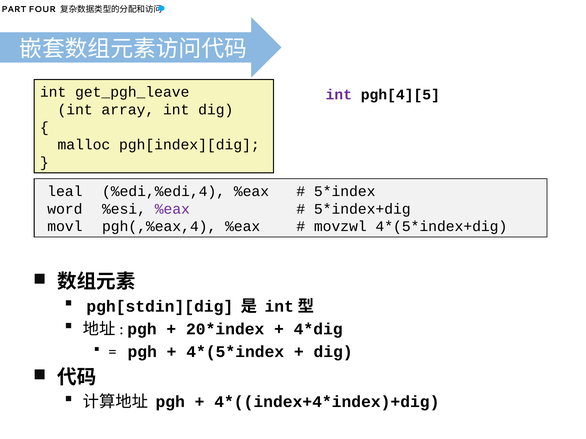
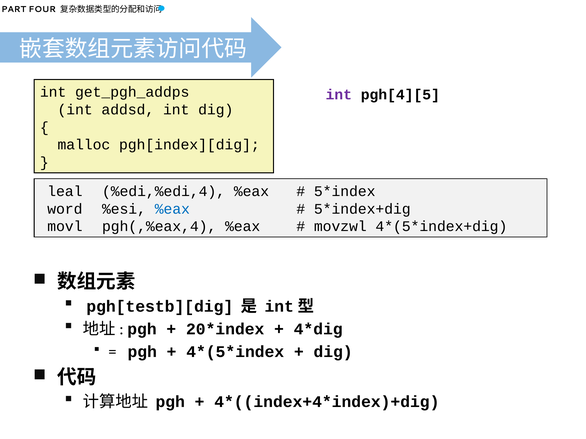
get_pgh_leave: get_pgh_leave -> get_pgh_addps (132, 92)
array: array -> addsd (128, 110)
%eax colour: purple -> blue (172, 209)
pgh[stdin][dig: pgh[stdin][dig -> pgh[testb][dig (160, 307)
